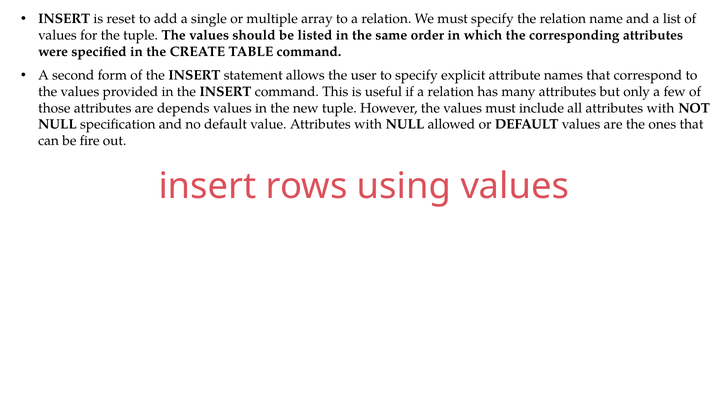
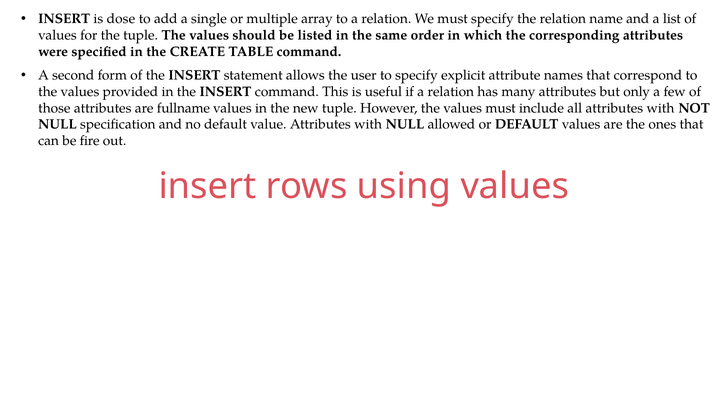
reset: reset -> dose (121, 19)
depends: depends -> fullname (183, 108)
